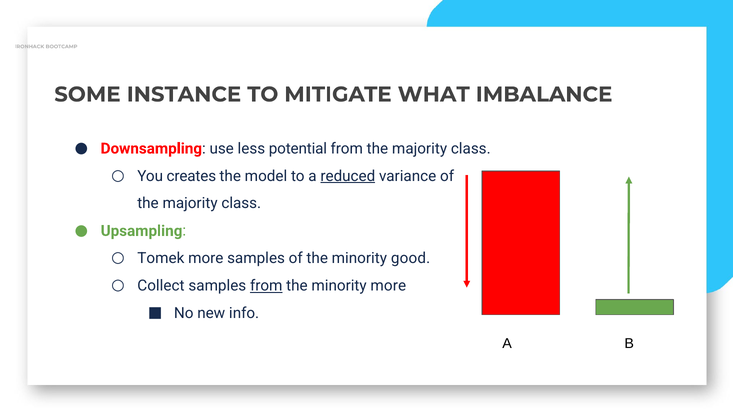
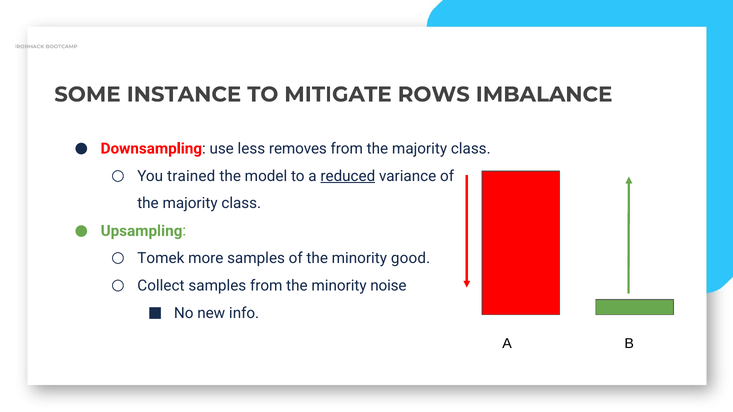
WHAT: WHAT -> ROWS (434, 95)
potential: potential -> removes (298, 149)
creates: creates -> trained (191, 176)
from underline: present -> none (266, 286)
minority more: more -> noise (388, 286)
